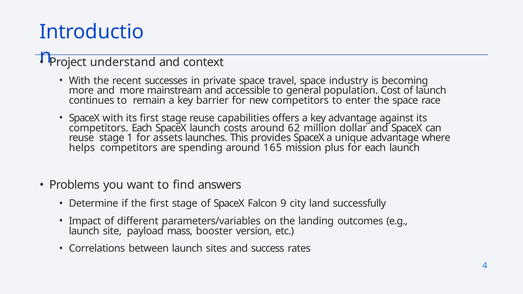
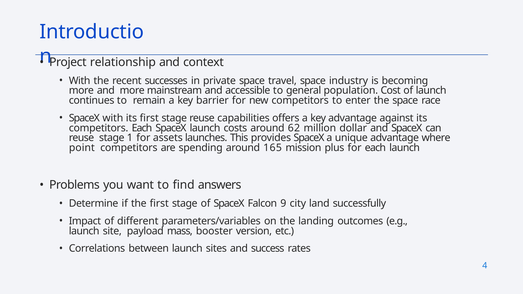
understand: understand -> relationship (123, 62)
helps: helps -> point (82, 148)
